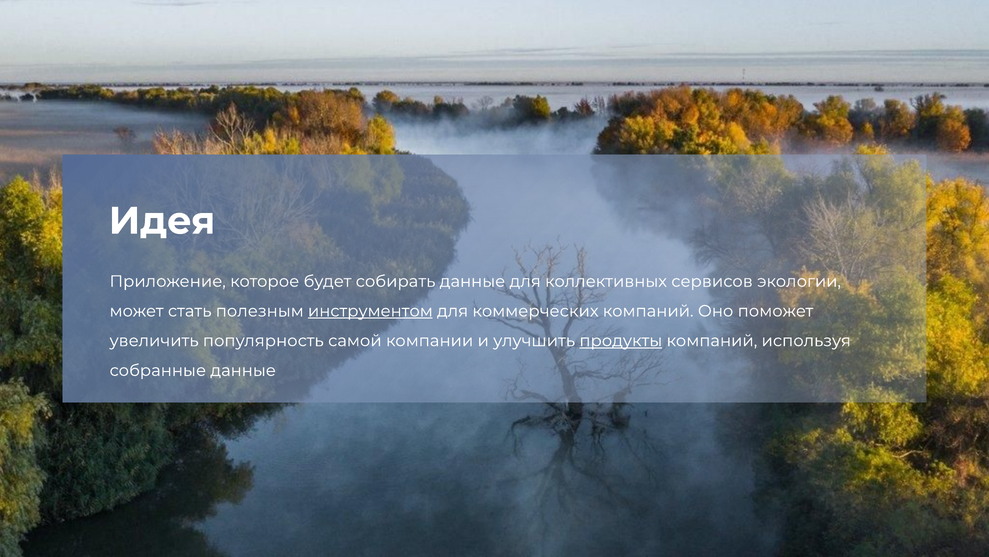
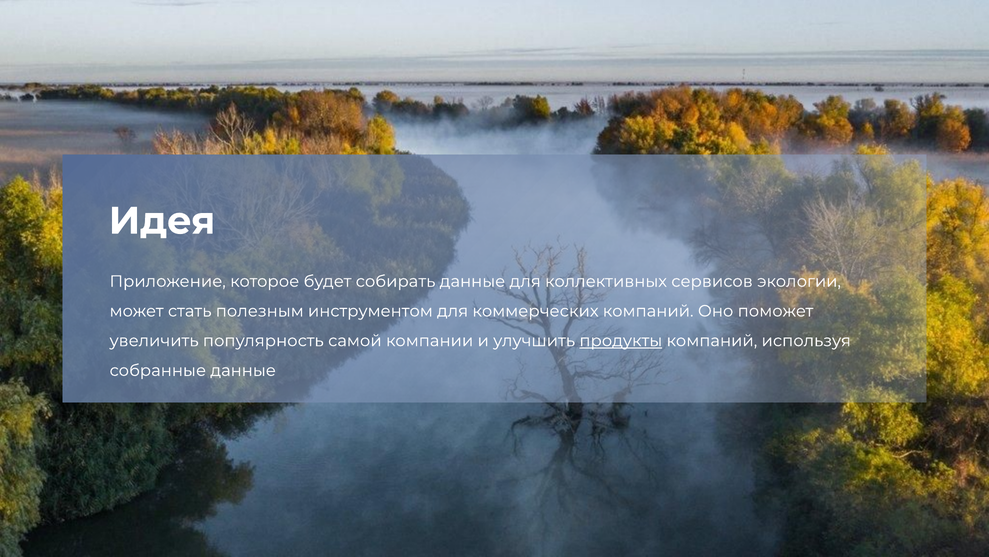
инструментом underline: present -> none (370, 311)
